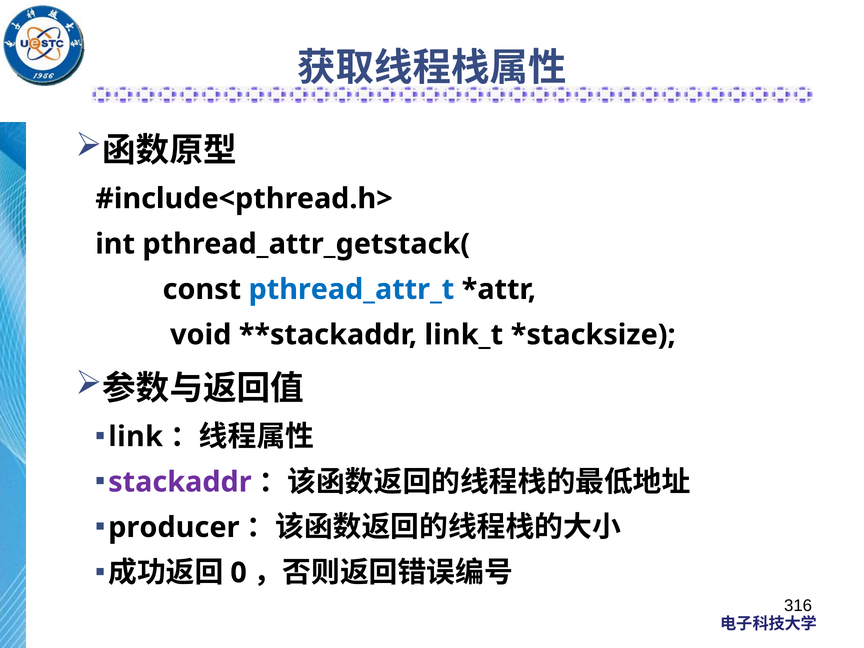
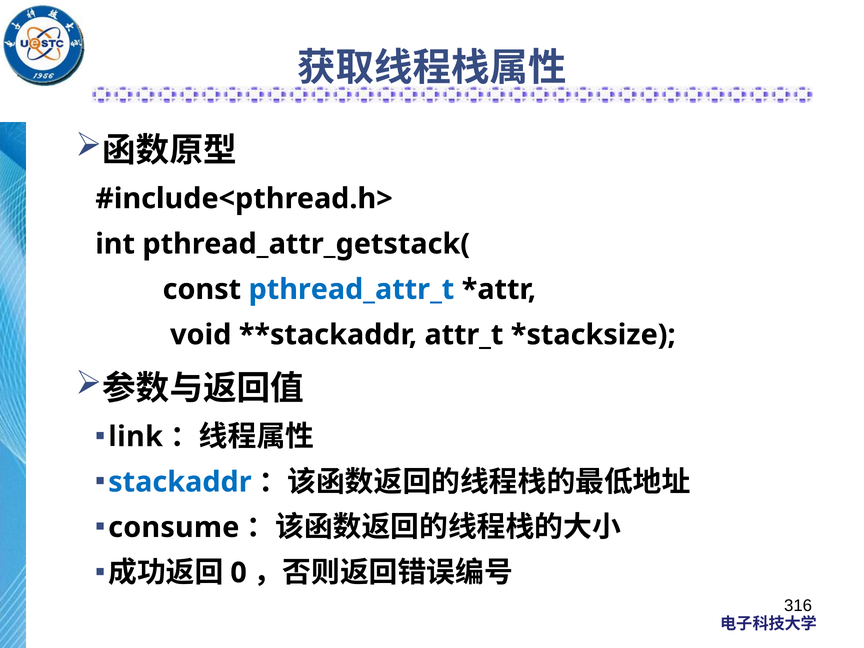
link_t: link_t -> attr_t (464, 335)
stackaddr colour: purple -> blue (180, 482)
producer: producer -> consume (174, 527)
